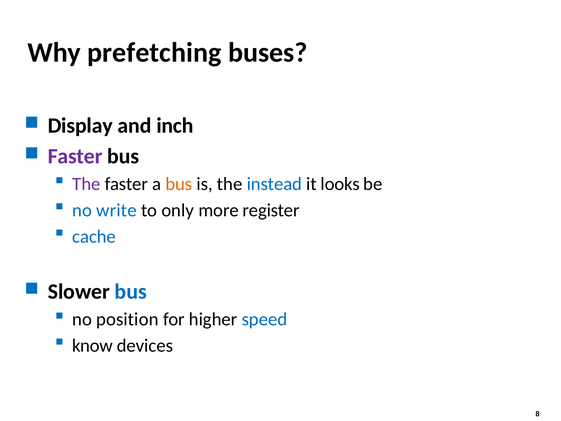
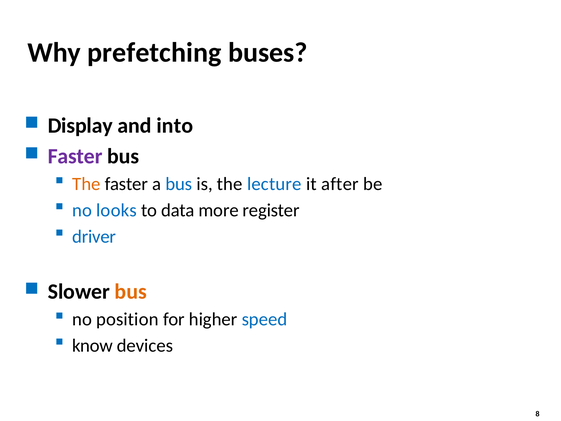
inch: inch -> into (175, 126)
The colour: purple -> orange (86, 184)
bus colour: orange -> blue (179, 184)
instead: instead -> lecture (274, 184)
looks: looks -> after (340, 184)
write: write -> looks (116, 210)
only: only -> data (178, 210)
cache: cache -> driver (94, 236)
bus colour: blue -> orange (131, 291)
